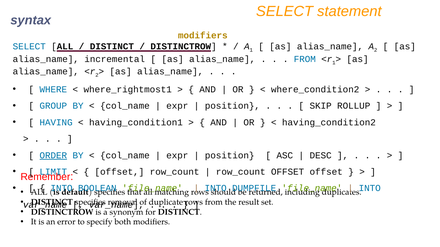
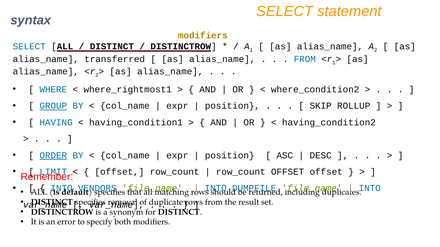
incremental: incremental -> transferred (115, 59)
GROUP underline: none -> present (53, 106)
BOOLEAN: BOOLEAN -> VENDORS (97, 189)
